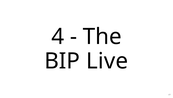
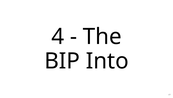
Live: Live -> Into (107, 61)
